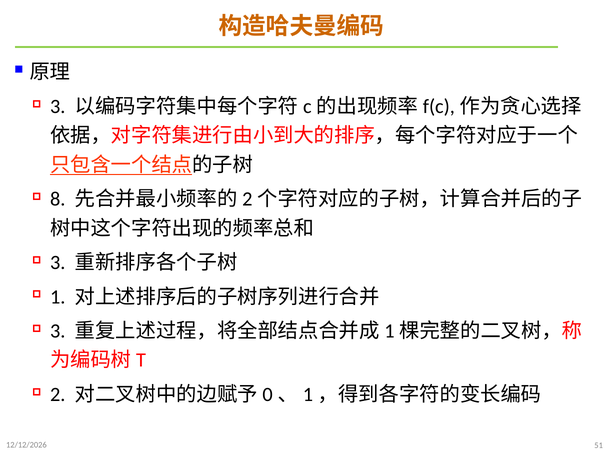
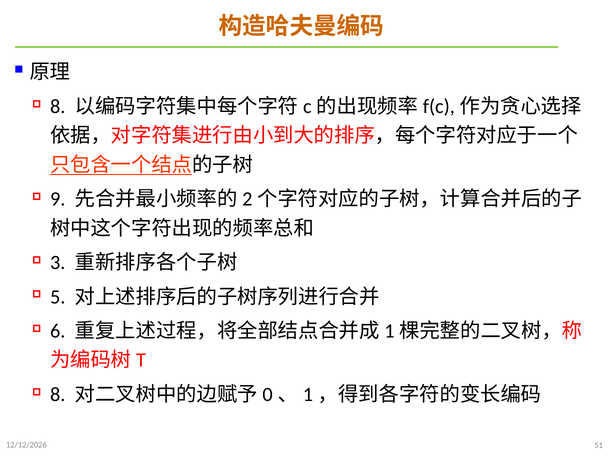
3: 3 -> 8 (58, 107)
8: 8 -> 9 (58, 199)
1: 1 -> 5 (58, 297)
3: 3 -> 6 (58, 332)
2: 2 -> 8 (58, 395)
